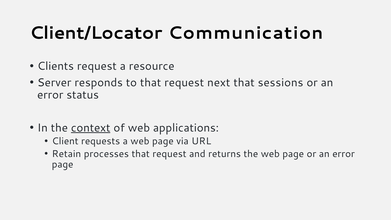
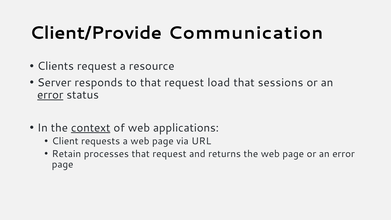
Client/Locator: Client/Locator -> Client/Provide (96, 33)
next: next -> load (219, 83)
error underline: none -> present (50, 95)
